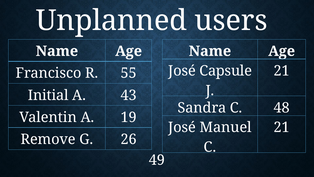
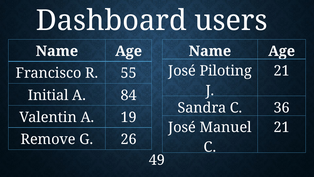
Unplanned: Unplanned -> Dashboard (111, 21)
Capsule: Capsule -> Piloting (226, 71)
43: 43 -> 84 (129, 95)
48: 48 -> 36 (282, 108)
